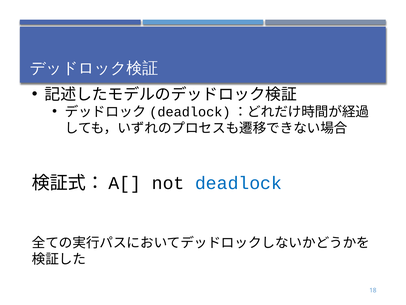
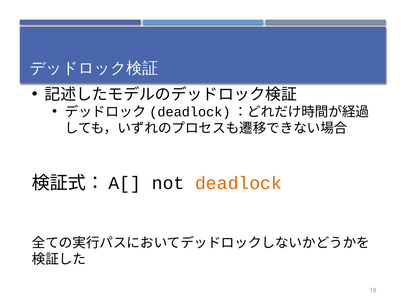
deadlock colour: blue -> orange (239, 183)
